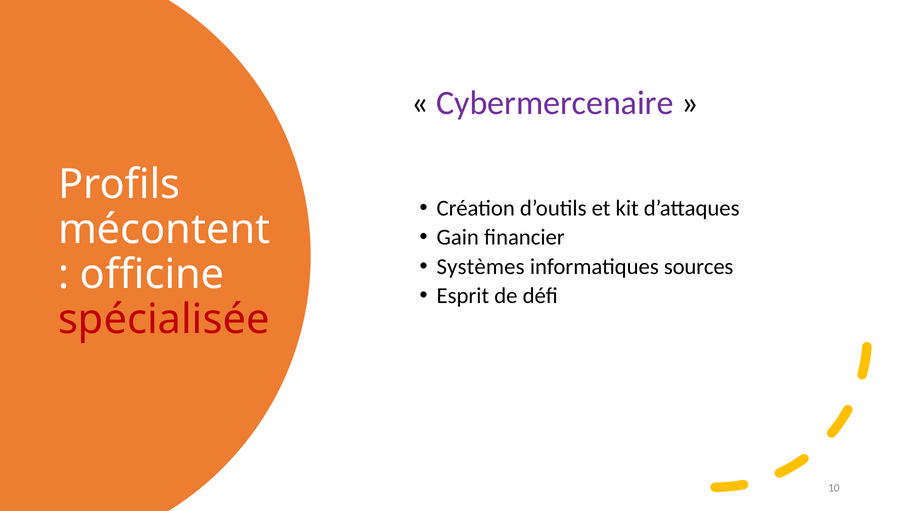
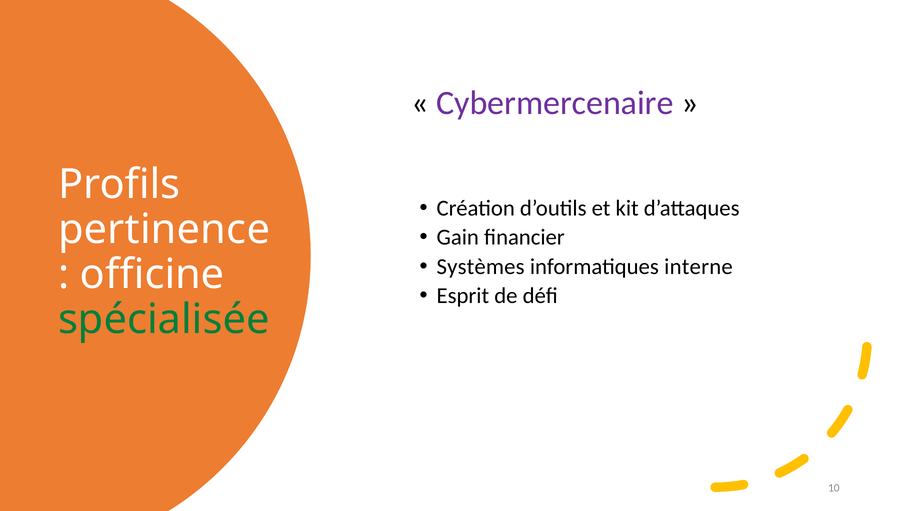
mécontent: mécontent -> pertinence (164, 230)
sources: sources -> interne (698, 267)
spécialisée colour: red -> green (164, 320)
